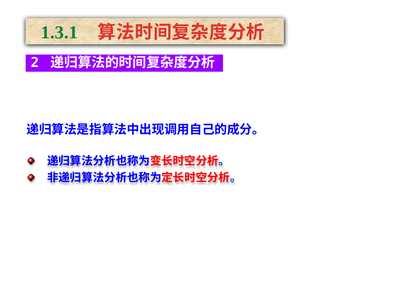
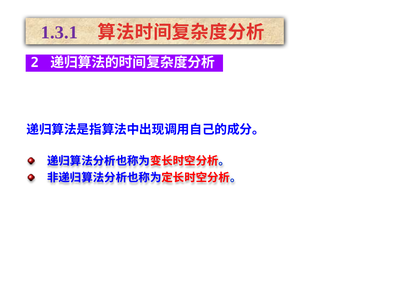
1.3.1 colour: green -> purple (59, 32)
